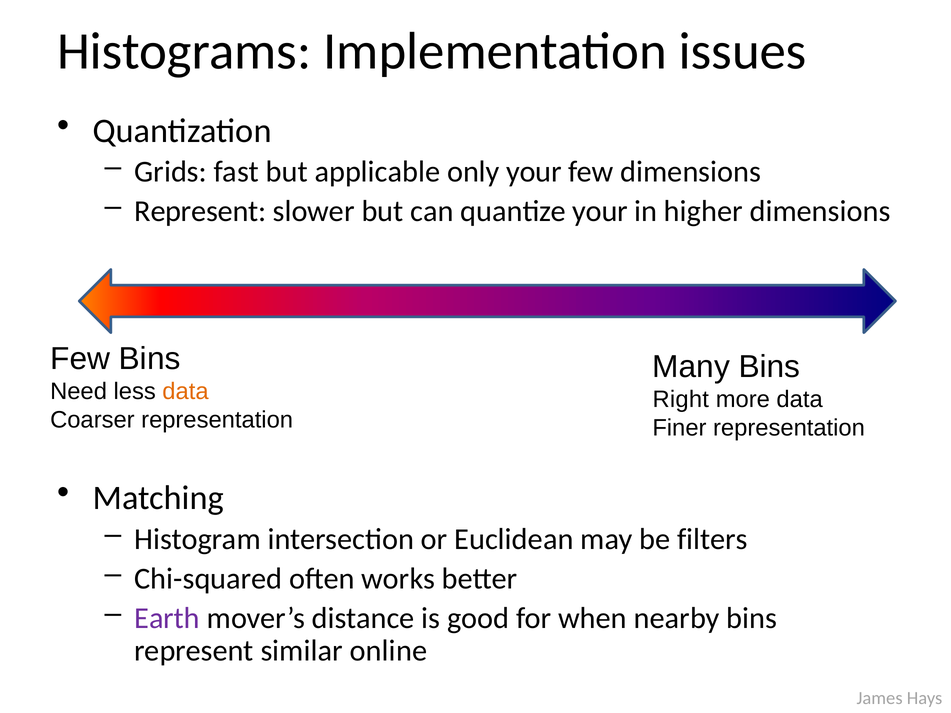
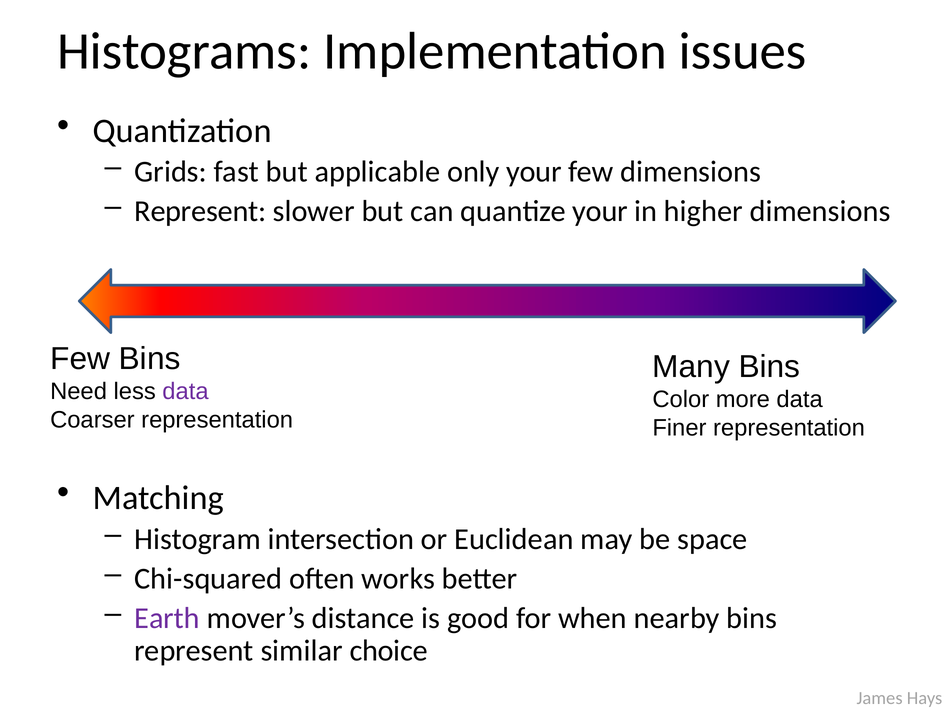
data colour: orange -> purple (185, 391)
Right: Right -> Color (681, 399)
filters: filters -> space (712, 539)
online: online -> choice (389, 651)
